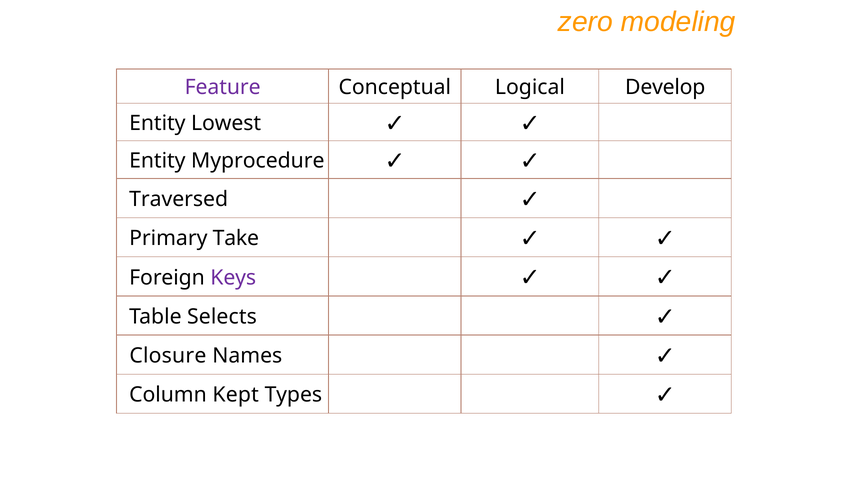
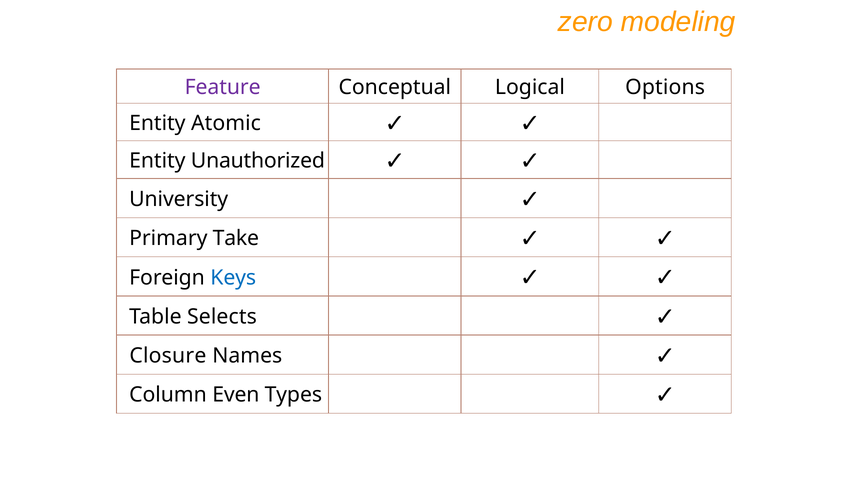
Develop: Develop -> Options (665, 87)
Lowest: Lowest -> Atomic (226, 123)
Myprocedure: Myprocedure -> Unauthorized (258, 161)
Traversed: Traversed -> University (179, 199)
Keys colour: purple -> blue (233, 278)
Kept: Kept -> Even (236, 395)
